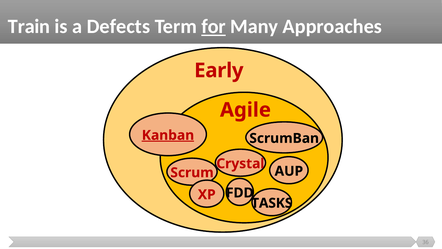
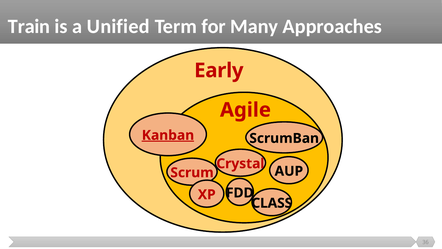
Defects: Defects -> Unified (118, 27)
for underline: present -> none (214, 27)
TASKS: TASKS -> CLASS (272, 203)
